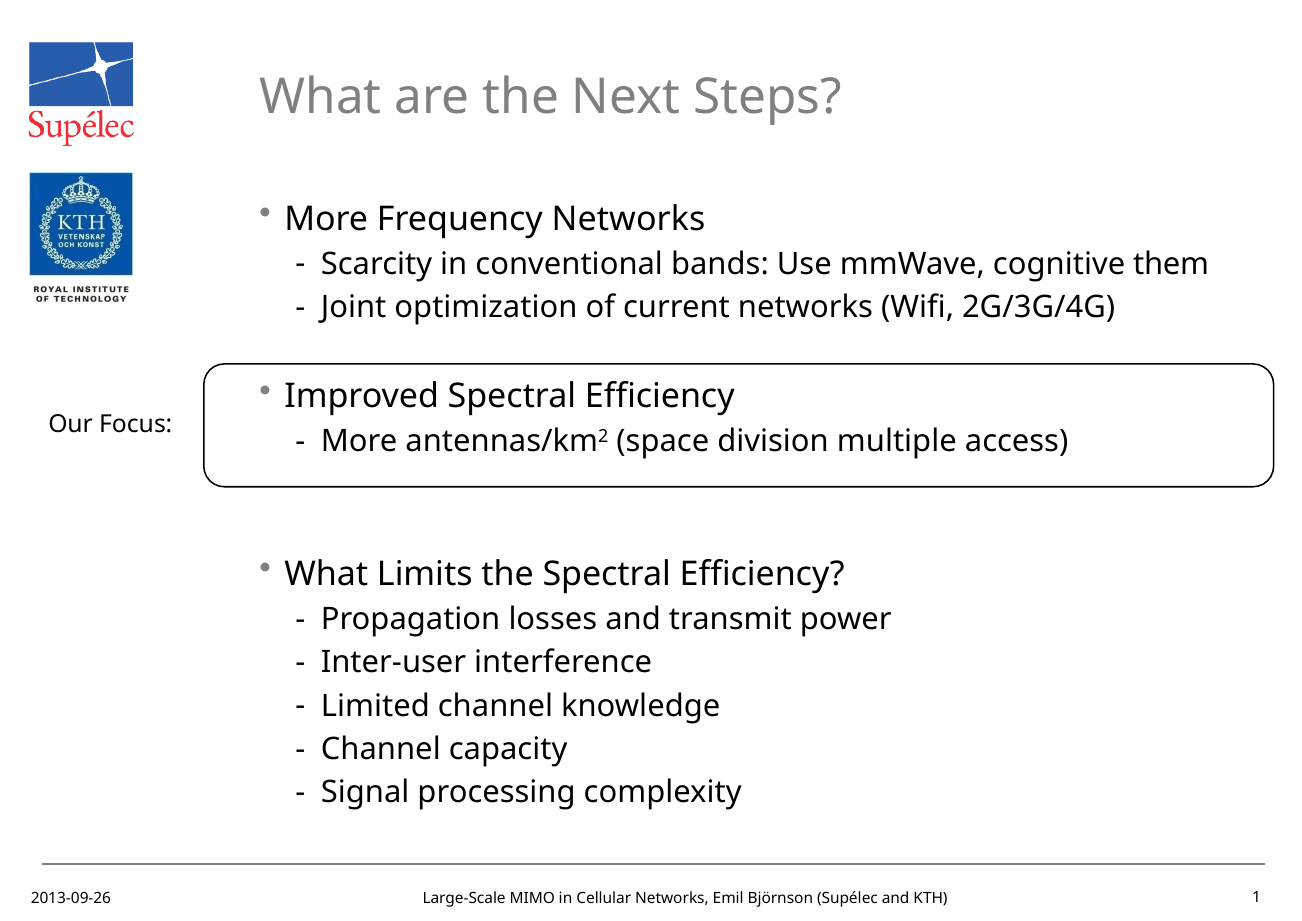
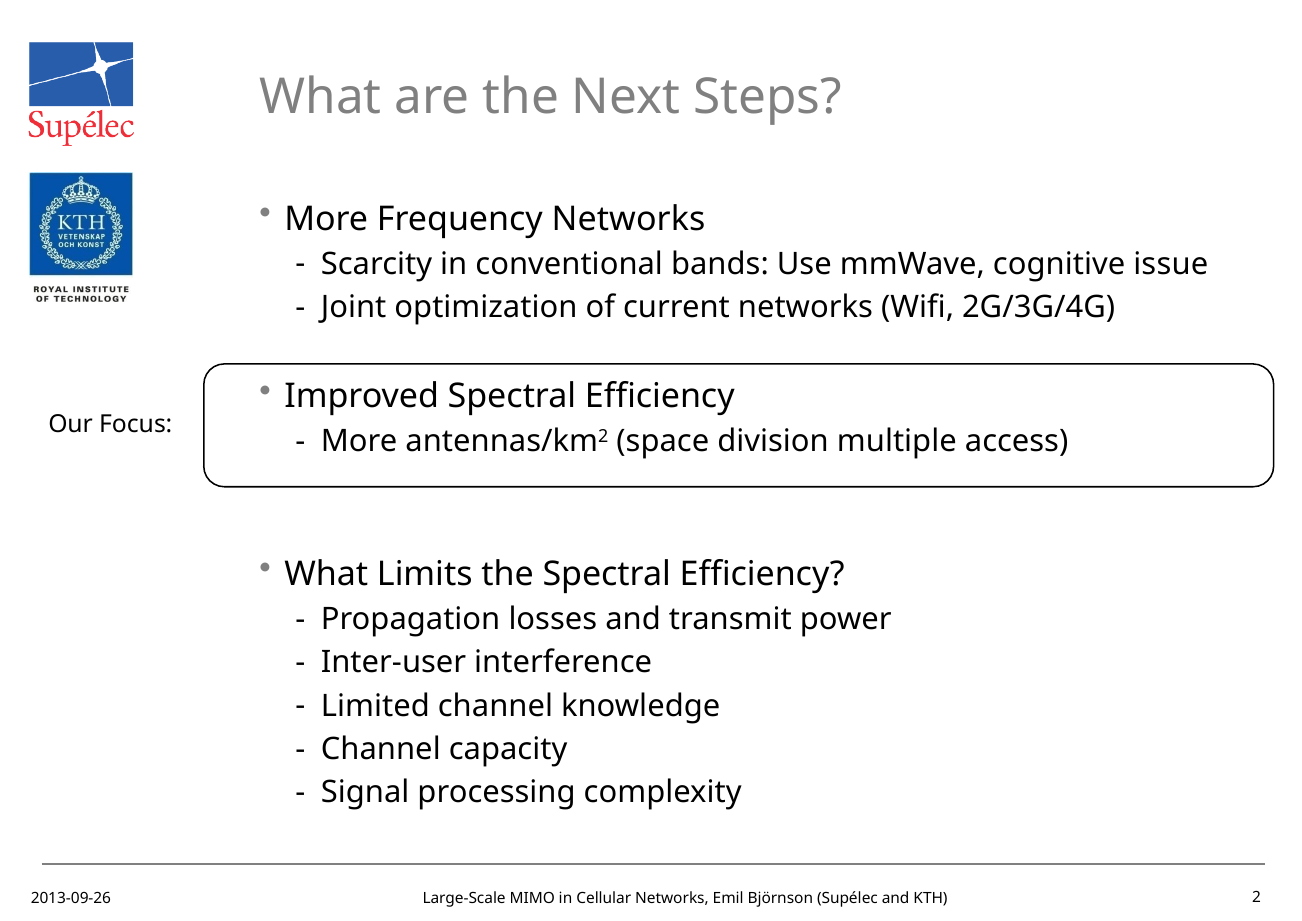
them: them -> issue (1171, 264)
1: 1 -> 2 (1257, 897)
